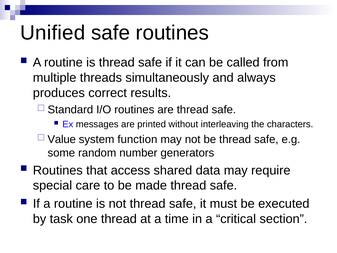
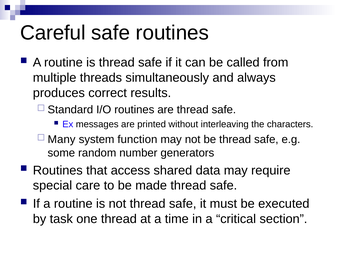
Unified: Unified -> Careful (53, 33)
Value: Value -> Many (62, 139)
